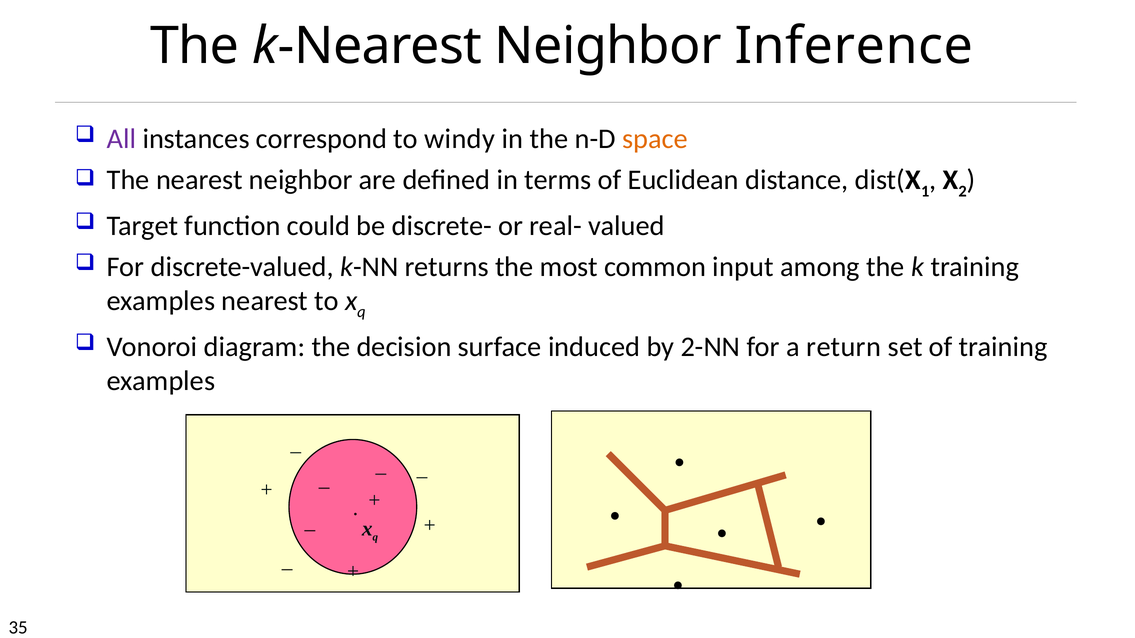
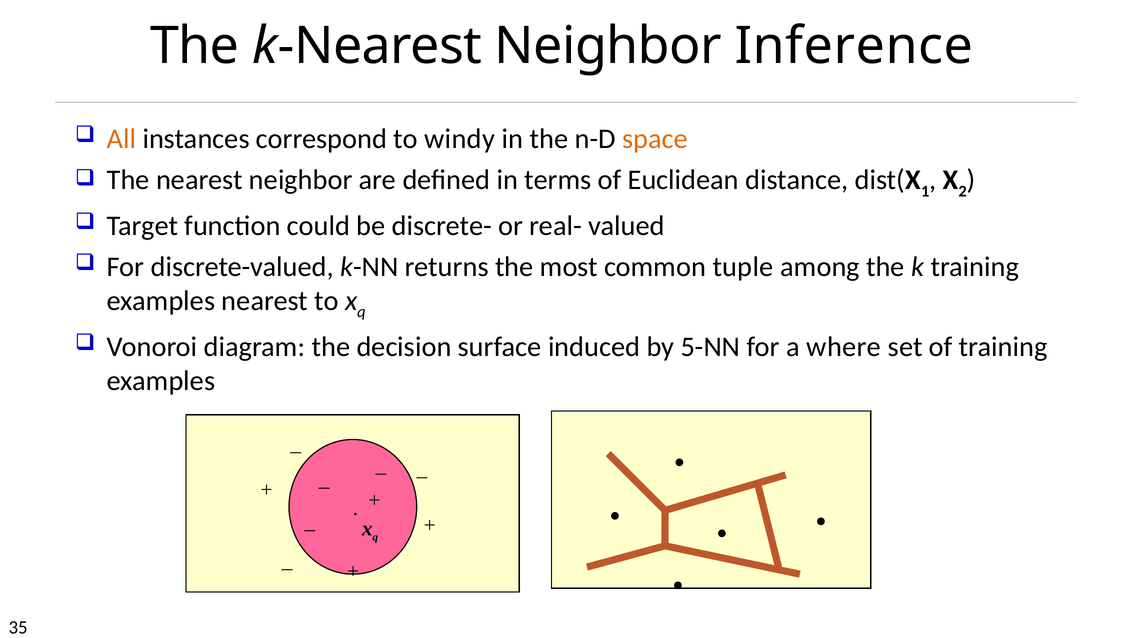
All colour: purple -> orange (122, 139)
input: input -> tuple (743, 267)
2-NN: 2-NN -> 5-NN (710, 347)
return: return -> where (844, 347)
